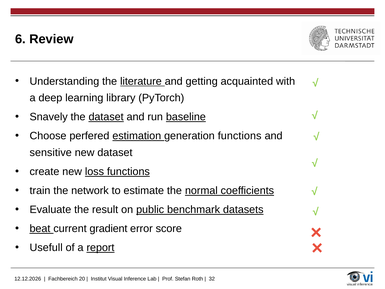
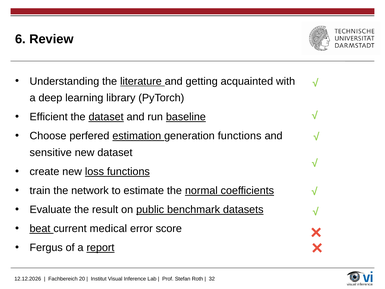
Snavely: Snavely -> Efficient (49, 117)
gradient: gradient -> medical (108, 228)
Usefull: Usefull -> Fergus (46, 247)
